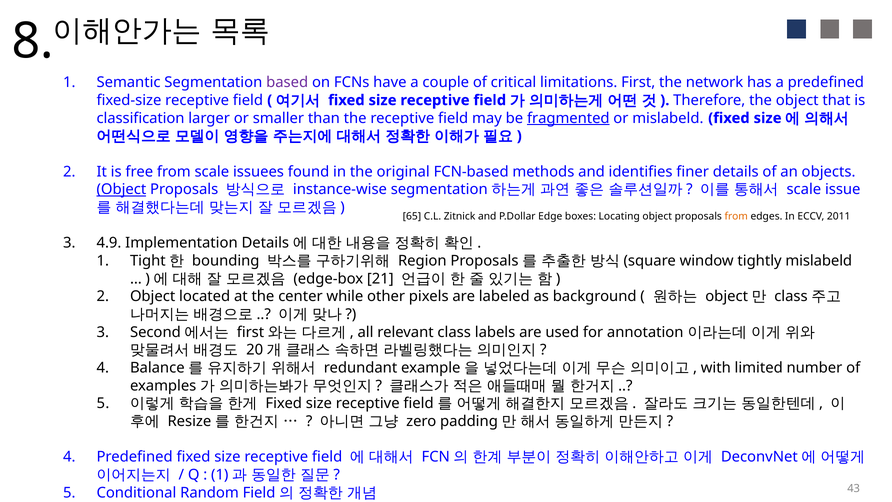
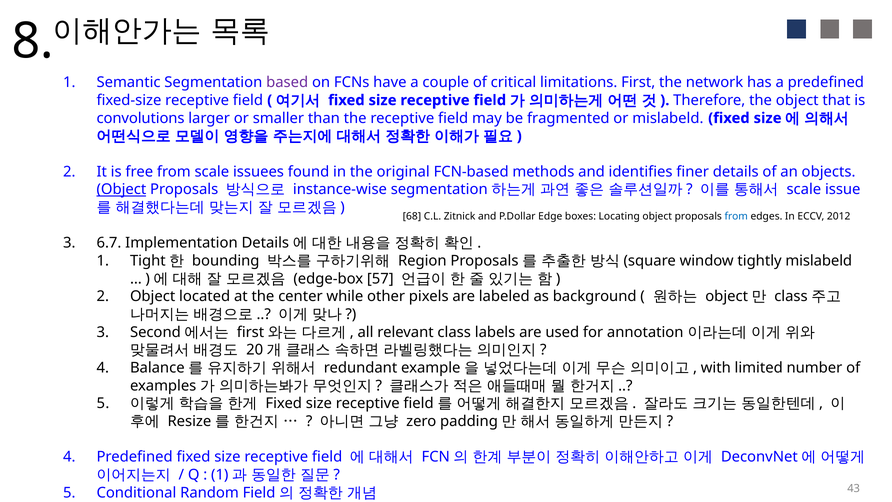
classification: classification -> convolutions (141, 118)
fragmented underline: present -> none (568, 118)
65: 65 -> 68 (412, 216)
from colour: orange -> blue (736, 216)
2011: 2011 -> 2012 (839, 216)
4.9: 4.9 -> 6.7 (109, 243)
21: 21 -> 57 (380, 279)
